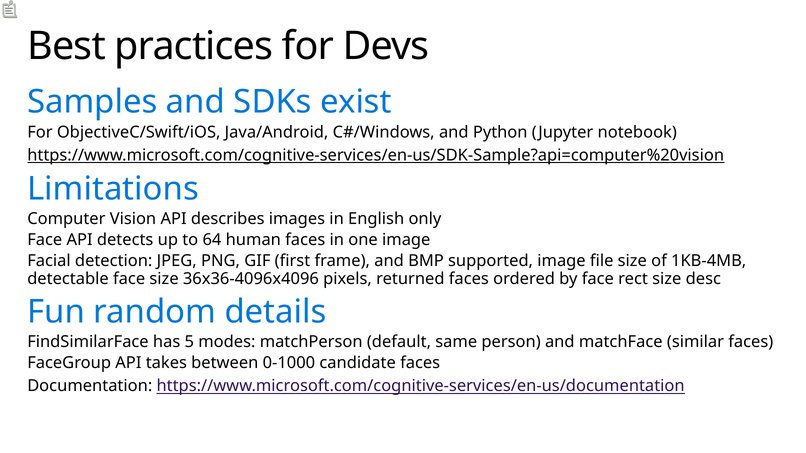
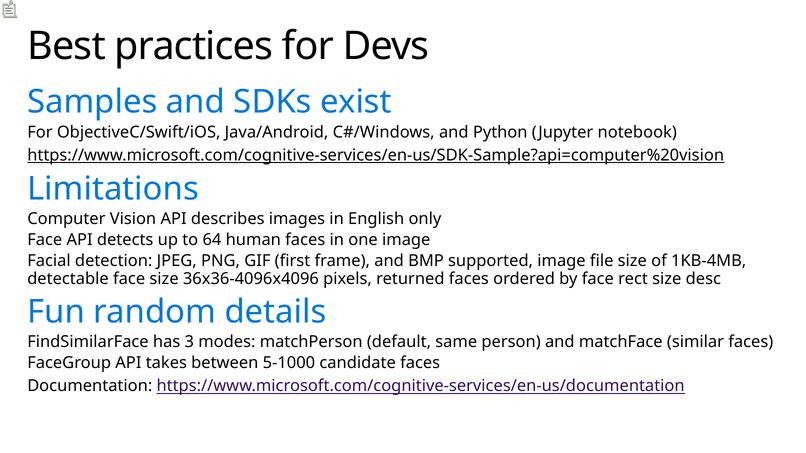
5: 5 -> 3 (189, 342)
0-1000: 0-1000 -> 5-1000 (289, 363)
